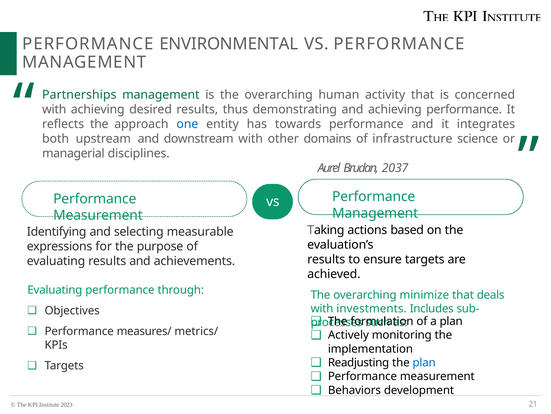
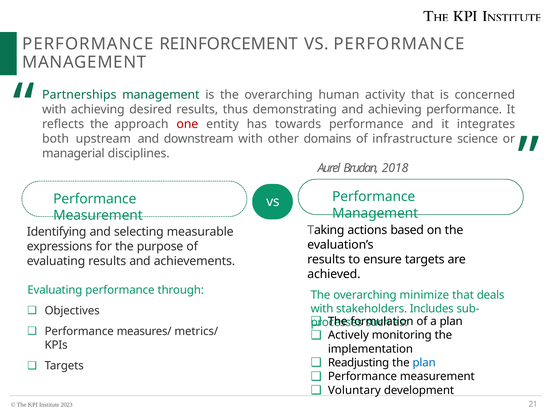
ENVIRONMENTAL: ENVIRONMENTAL -> REINFORCEMENT (229, 44)
one colour: blue -> red (187, 124)
2037: 2037 -> 2018 (395, 168)
investments: investments -> stakeholders (372, 308)
Behaviors: Behaviors -> Voluntary (354, 390)
